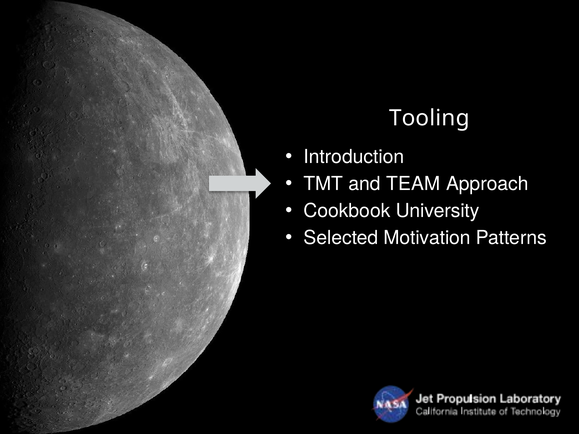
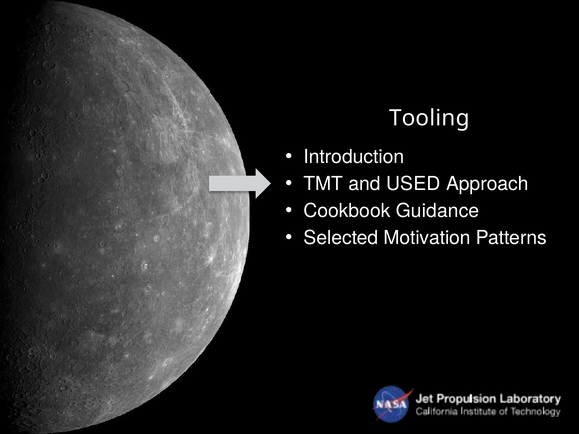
TEAM: TEAM -> USED (413, 184)
University: University -> Guidance (438, 211)
